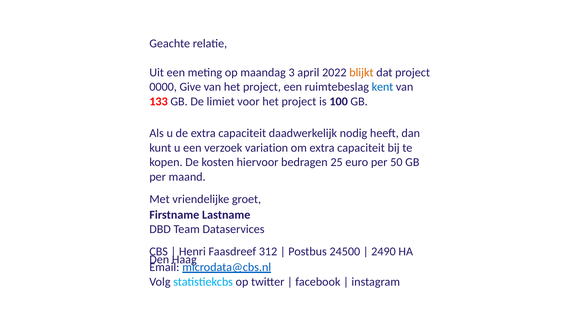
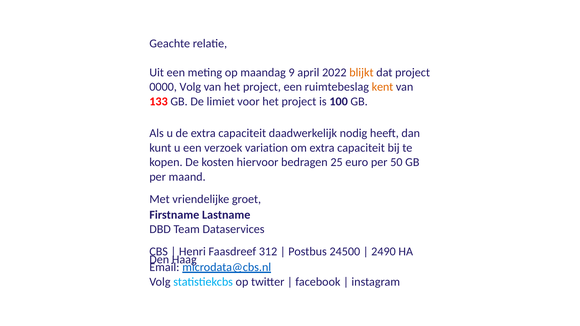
3: 3 -> 9 (292, 72)
0000 Give: Give -> Volg (190, 87)
kent colour: blue -> orange (382, 87)
